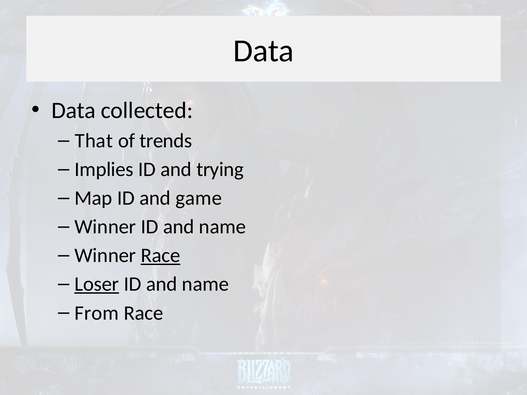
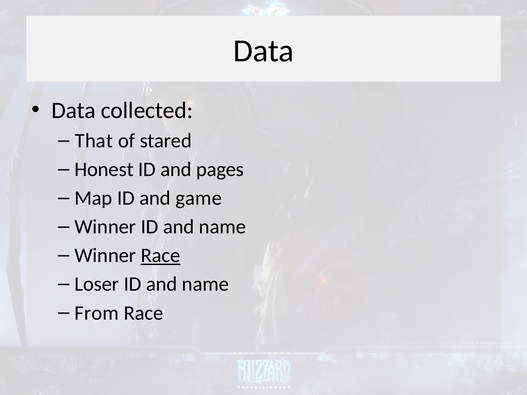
trends: trends -> stared (166, 141)
Implies: Implies -> Honest (104, 170)
trying: trying -> pages (220, 170)
Loser underline: present -> none (97, 284)
